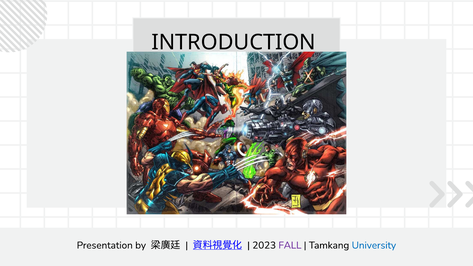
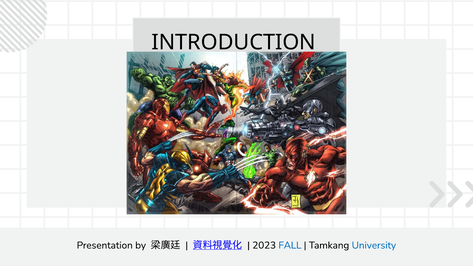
FALL colour: purple -> blue (290, 245)
